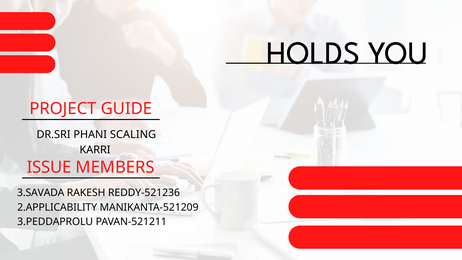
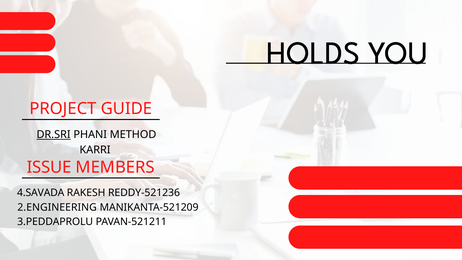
DR.SRI underline: none -> present (54, 135)
SCALING: SCALING -> METHOD (133, 135)
3.SAVADA: 3.SAVADA -> 4.SAVADA (41, 193)
2.APPLICABILITY: 2.APPLICABILITY -> 2.ENGINEERING (57, 207)
